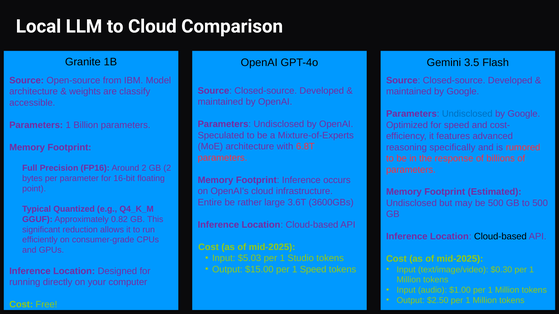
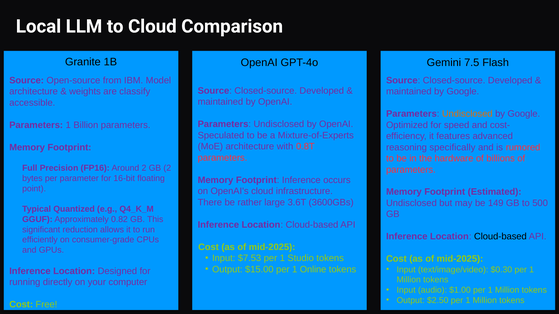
3.5: 3.5 -> 7.5 (472, 63)
Undisclosed colour: blue -> orange (467, 114)
6.8T: 6.8T -> 0.8T (305, 147)
response: response -> hardware (454, 159)
Entire: Entire -> There (210, 203)
be 500: 500 -> 149 (496, 203)
$5.03: $5.03 -> $7.53 (249, 259)
1 Speed: Speed -> Online (313, 270)
